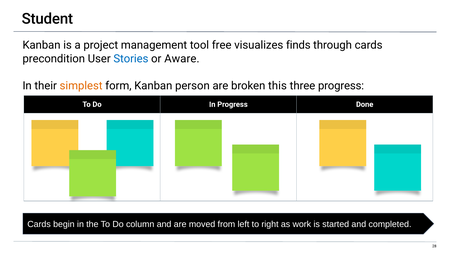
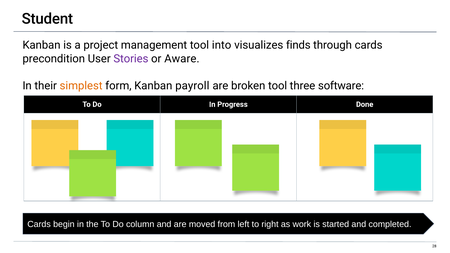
free: free -> into (222, 45)
Stories colour: blue -> purple (131, 59)
person: person -> payroll (192, 86)
broken this: this -> tool (278, 86)
three progress: progress -> software (341, 86)
